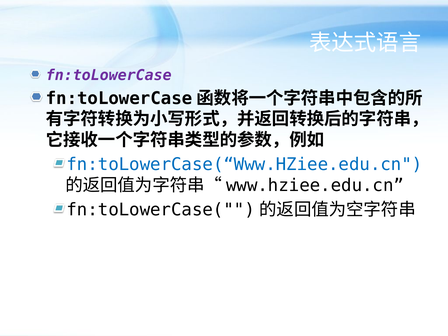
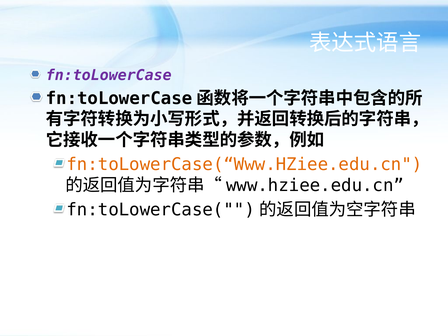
fn:toLowerCase(“Www.HZiee.edu.cn colour: blue -> orange (244, 165)
